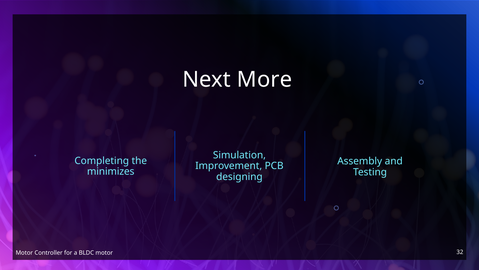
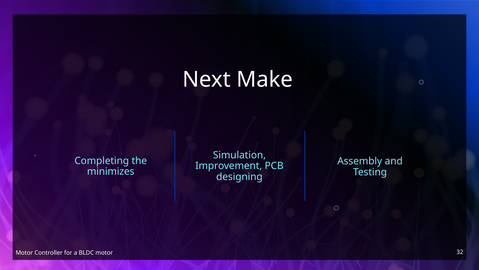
More: More -> Make (265, 79)
